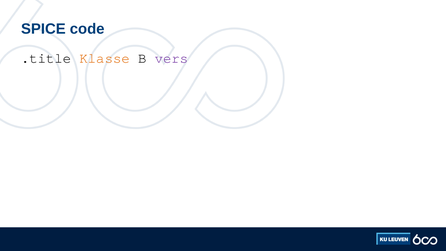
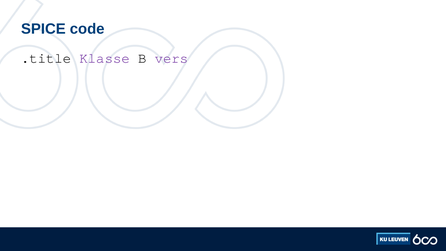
Klasse colour: orange -> purple (105, 58)
